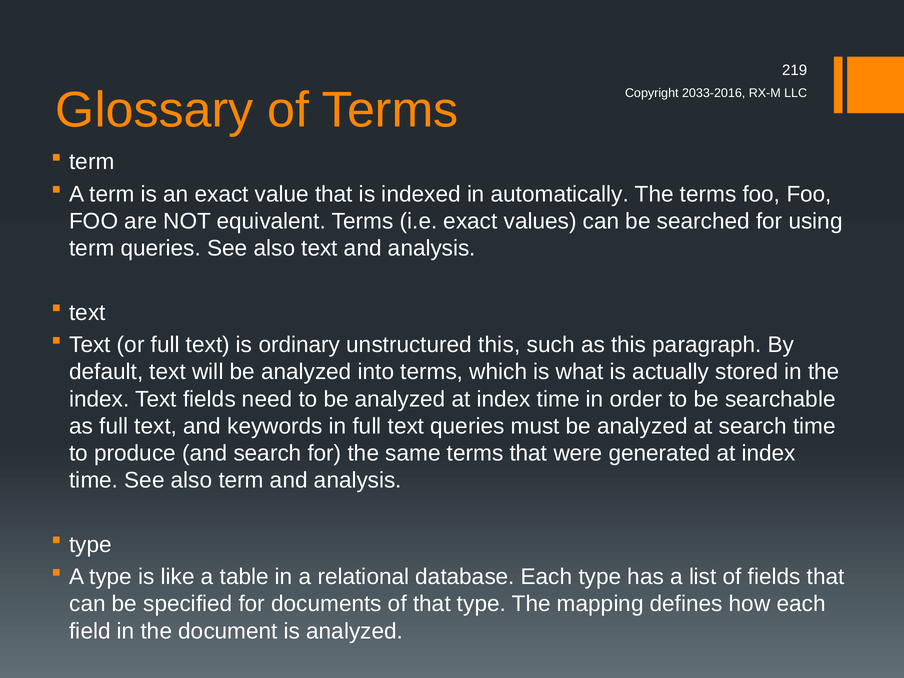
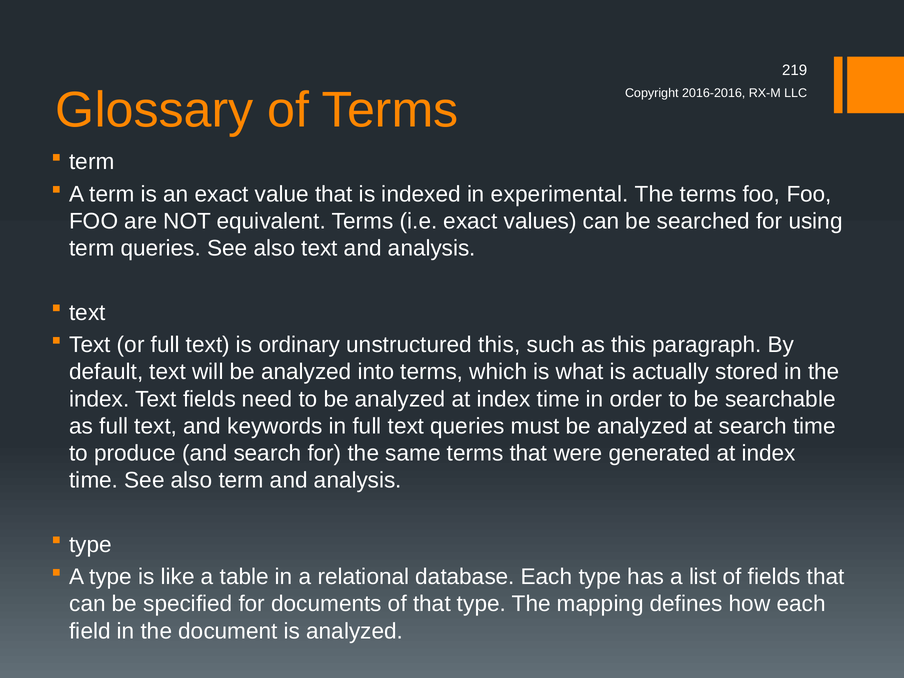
2033-2016: 2033-2016 -> 2016-2016 (714, 93)
automatically: automatically -> experimental (560, 194)
